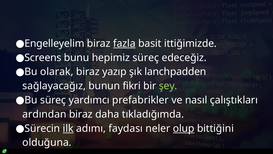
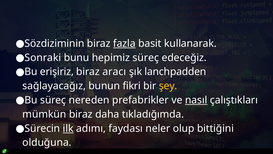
Engelleyelim: Engelleyelim -> Sözdiziminin (54, 43)
ittiğimizde: ittiğimizde -> kullanarak (190, 43)
Screens: Screens -> Sonraki (43, 57)
olarak: olarak -> erişiriz (57, 72)
yazıp: yazıp -> aracı (114, 72)
şey colour: light green -> yellow (168, 86)
yardımcı: yardımcı -> nereden (89, 100)
nasıl underline: none -> present (196, 100)
ardından: ardından -> mümkün (44, 114)
olup underline: present -> none (184, 128)
